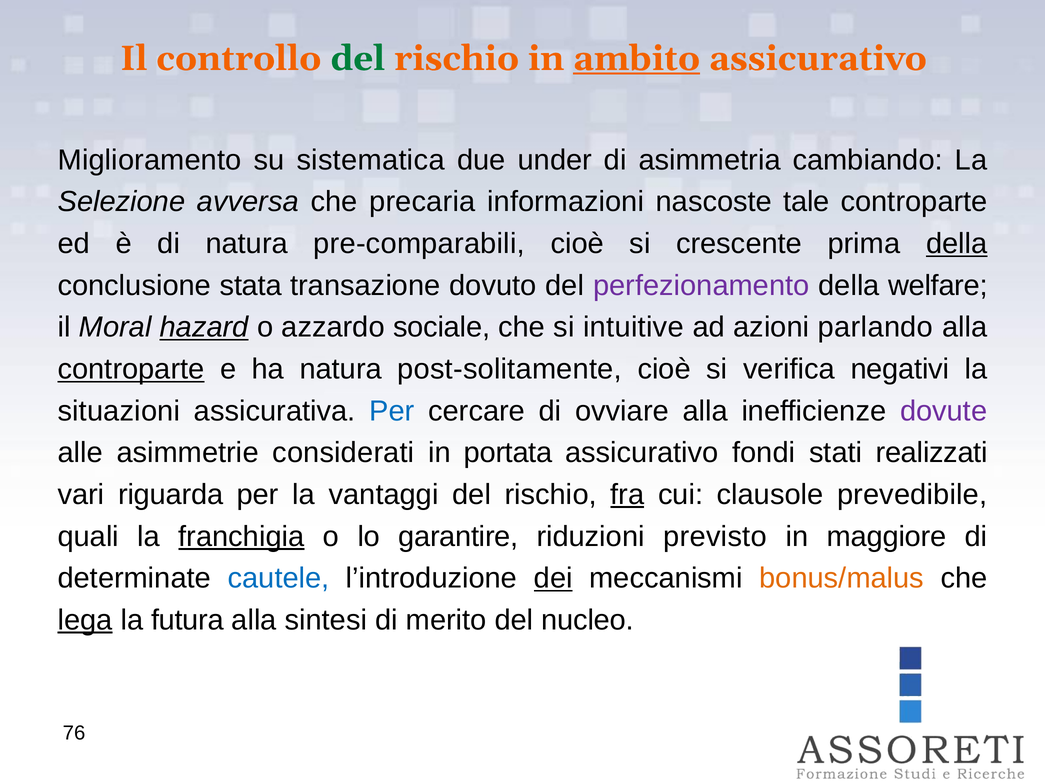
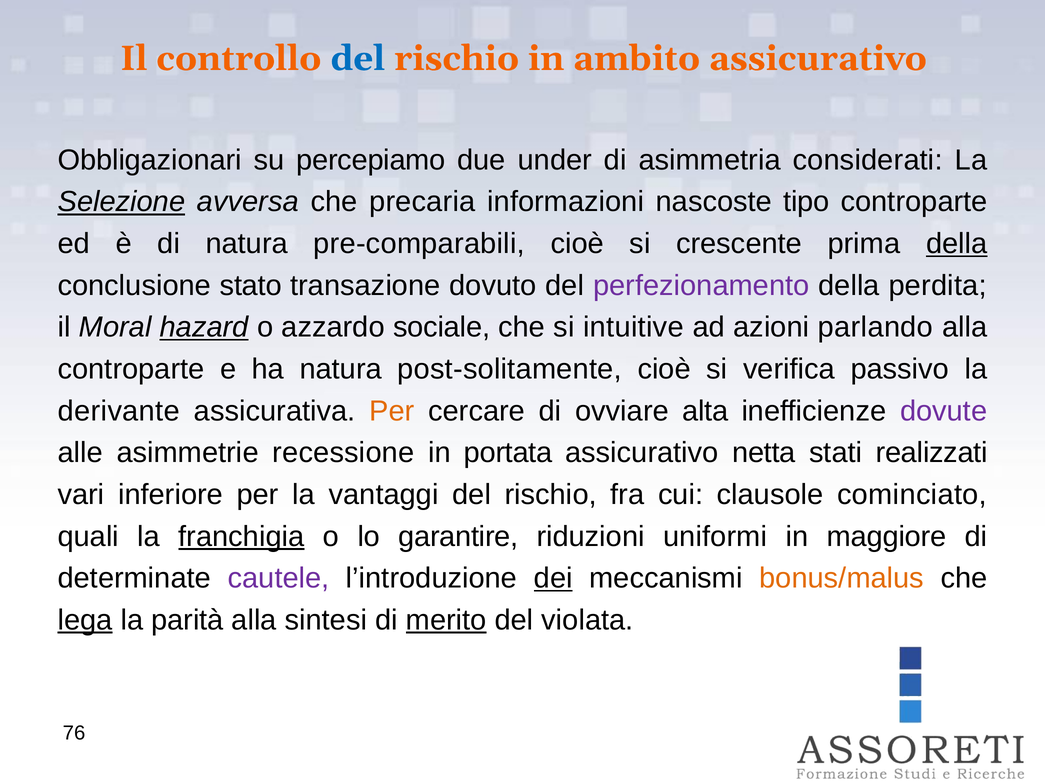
del colour: green -> blue (358, 58)
ambito underline: present -> none (637, 58)
Miglioramento: Miglioramento -> Obbligazionari (150, 160)
sistematica: sistematica -> percepiamo (371, 160)
cambiando: cambiando -> considerati (868, 160)
Selezione underline: none -> present (121, 202)
tale: tale -> tipo (806, 202)
stata: stata -> stato (251, 285)
welfare: welfare -> perdita (938, 285)
controparte underline: present -> none (131, 369)
negativi: negativi -> passivo (900, 369)
situazioni: situazioni -> derivante (119, 411)
Per colour: blue -> orange (392, 411)
ovviare alla: alla -> alta (705, 411)
considerati: considerati -> recessione (343, 453)
fondi: fondi -> netta (764, 453)
riguarda: riguarda -> inferiore (171, 494)
fra underline: present -> none (627, 494)
prevedibile: prevedibile -> cominciato (912, 494)
previsto: previsto -> uniformi (715, 536)
cautele colour: blue -> purple (279, 578)
futura: futura -> parità (187, 620)
merito underline: none -> present (446, 620)
nucleo: nucleo -> violata (587, 620)
